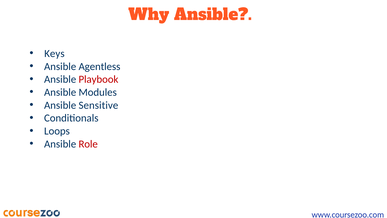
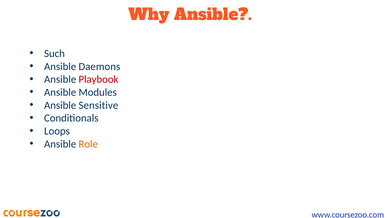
Keys: Keys -> Such (54, 53)
Agentless: Agentless -> Daemons (99, 66)
Role colour: red -> orange (88, 144)
